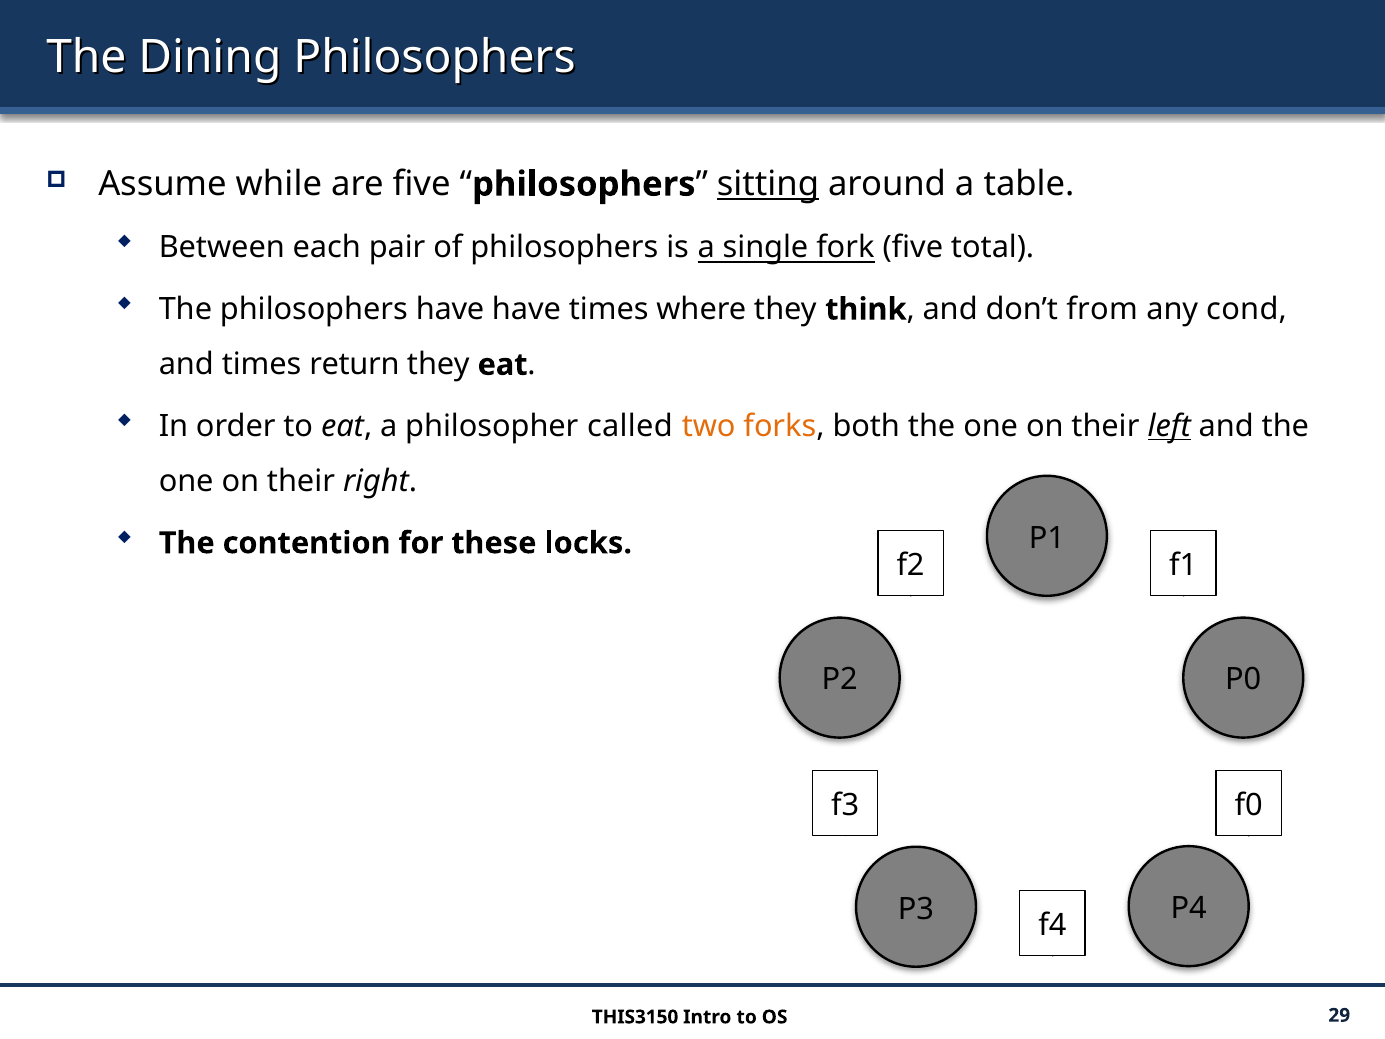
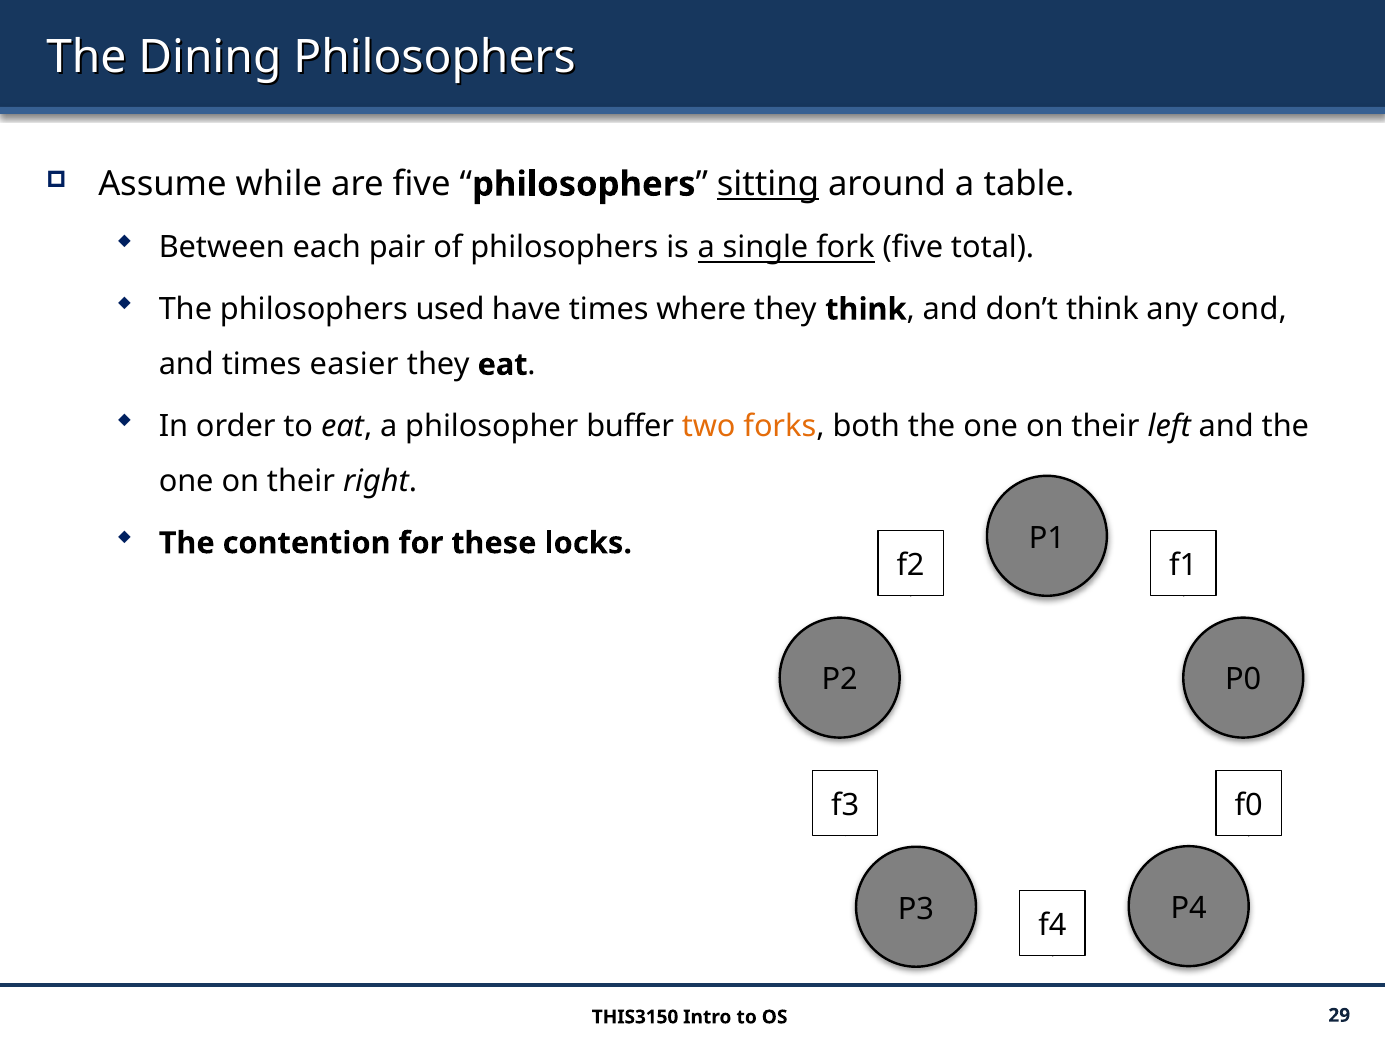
philosophers have: have -> used (450, 309)
don’t from: from -> think (1102, 309)
return: return -> easier (354, 365)
called: called -> buffer (630, 426)
left underline: present -> none (1169, 426)
